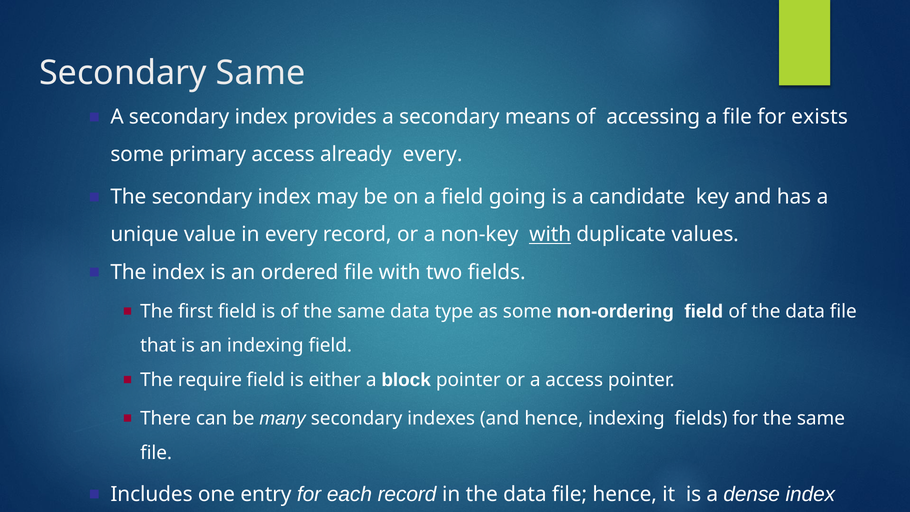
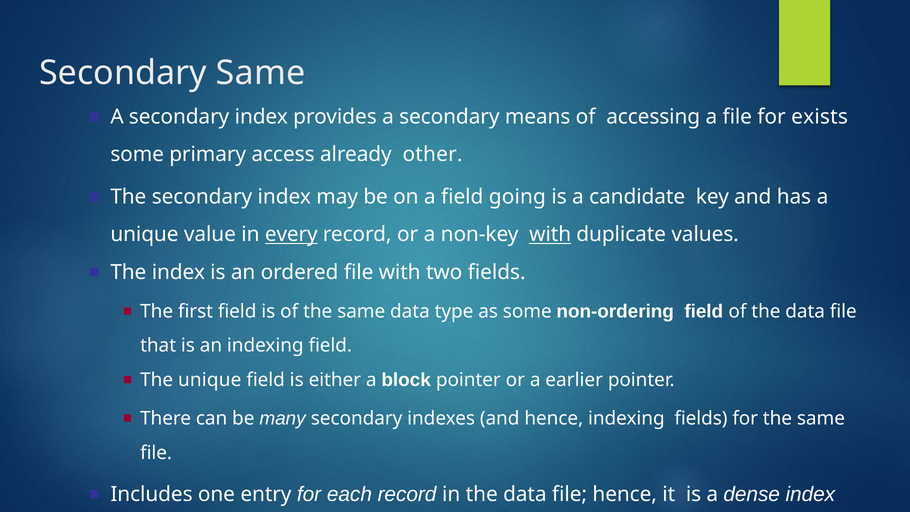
already every: every -> other (433, 155)
every underline: none -> present (291, 235)
The require: require -> unique (210, 380)
a access: access -> earlier (574, 380)
